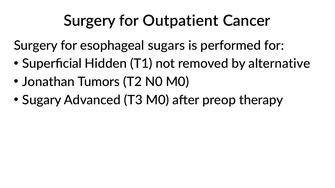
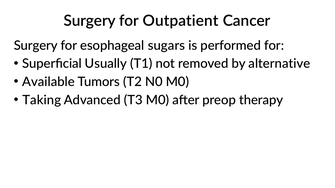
Hidden: Hidden -> Usually (106, 64)
Jonathan: Jonathan -> Available (48, 82)
Sugary: Sugary -> Taking (42, 100)
